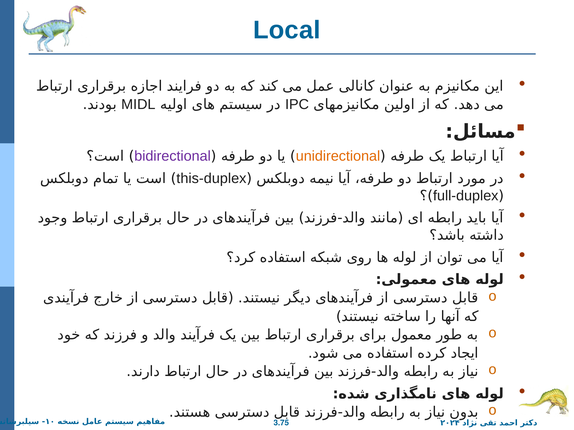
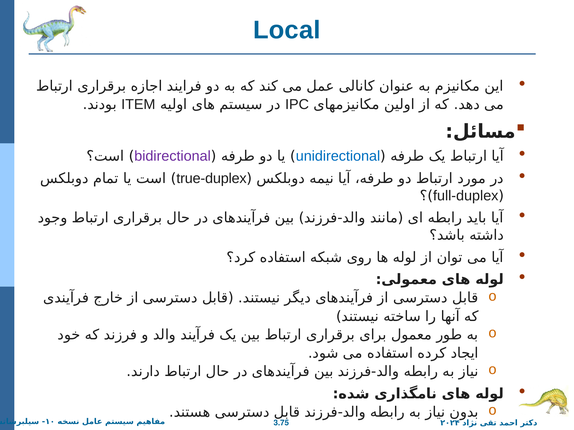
MIDL: MIDL -> ITEM (138, 105)
unidirectional colour: orange -> blue (338, 156)
this-duplex: this-duplex -> true-duplex (212, 179)
